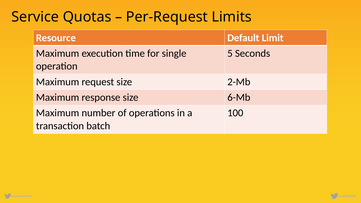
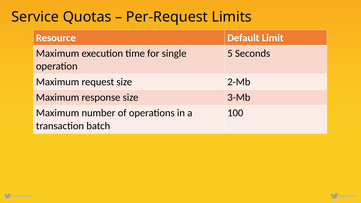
6-Mb: 6-Mb -> 3-Mb (239, 97)
